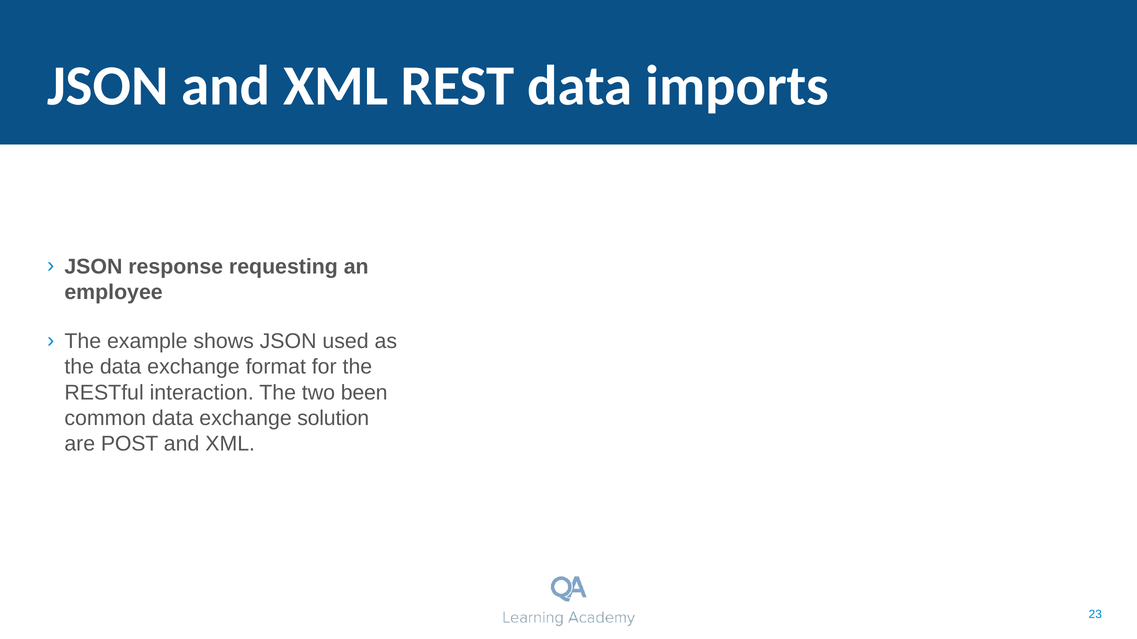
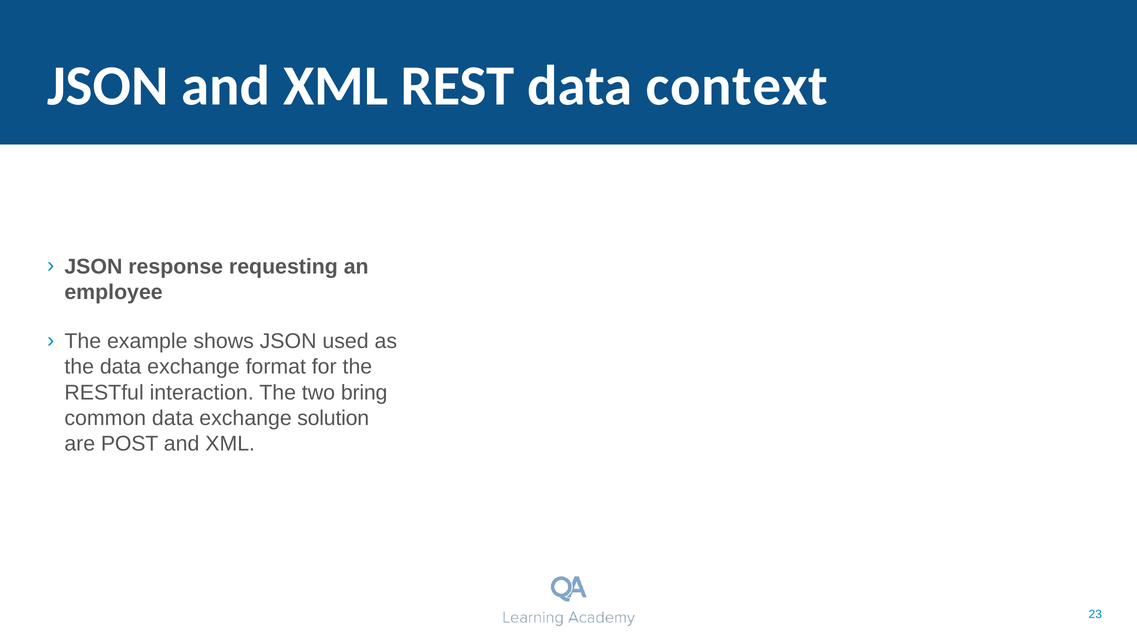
imports: imports -> context (737, 86)
been: been -> bring (364, 393)
